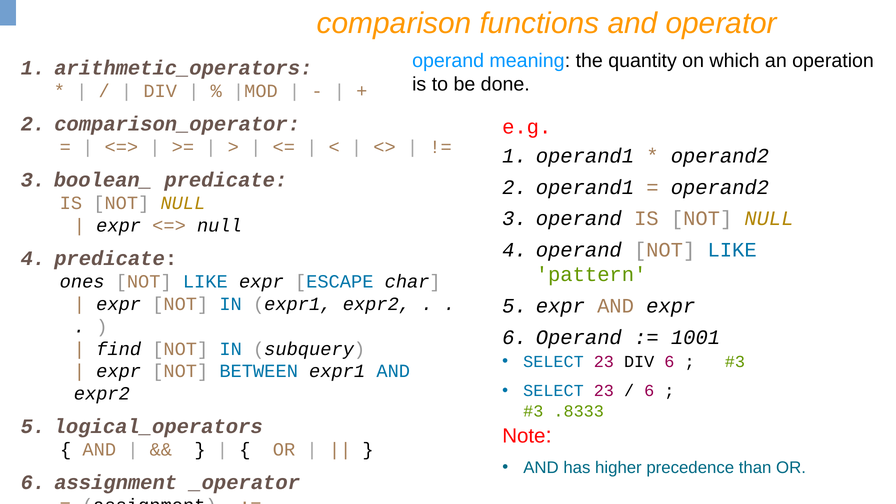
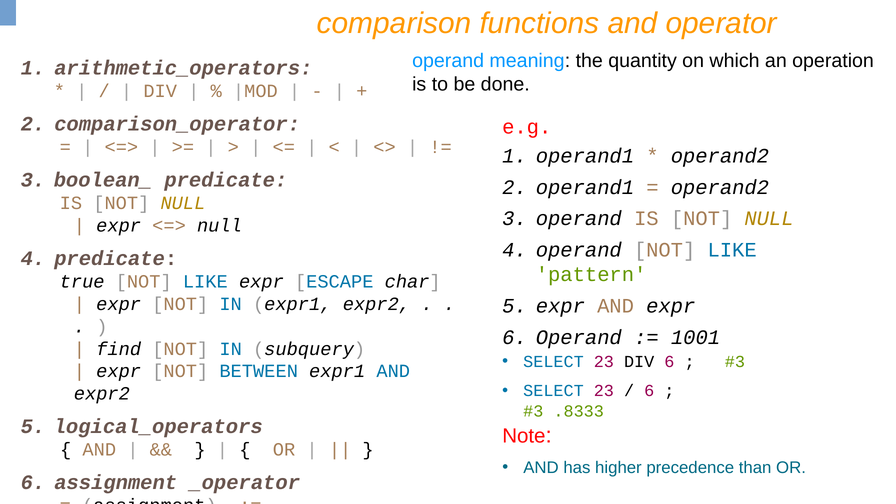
ones: ones -> true (82, 282)
